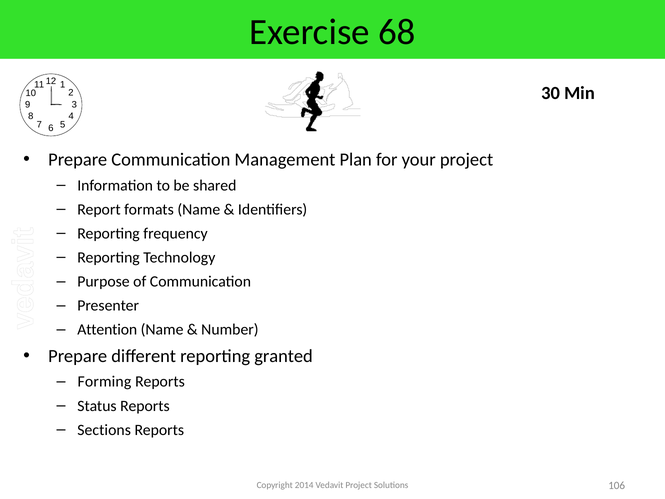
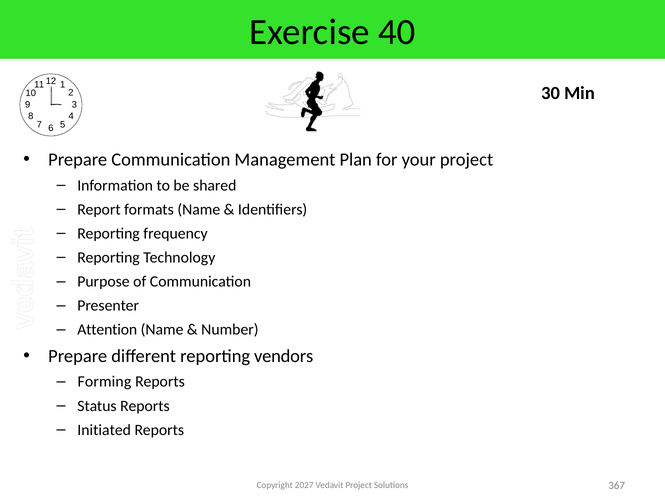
68: 68 -> 40 (397, 32)
granted: granted -> vendors (284, 356)
Sections: Sections -> Initiated (104, 430)
2014: 2014 -> 2027 (304, 485)
106: 106 -> 367 (617, 485)
